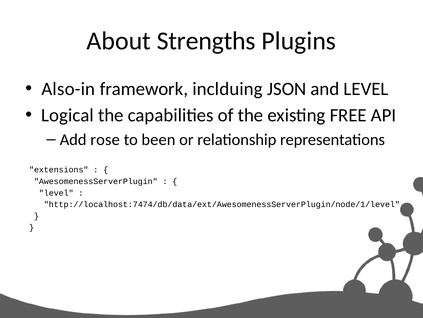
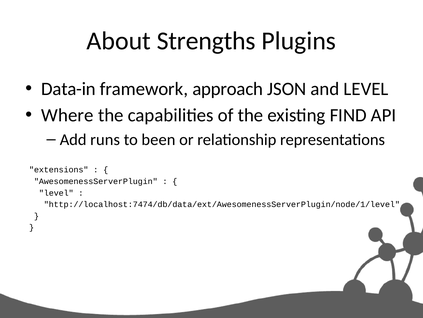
Also-in: Also-in -> Data-in (69, 89)
inclduing: inclduing -> approach (228, 89)
Logical: Logical -> Where (67, 115)
FREE: FREE -> FIND (348, 115)
rose: rose -> runs (105, 139)
